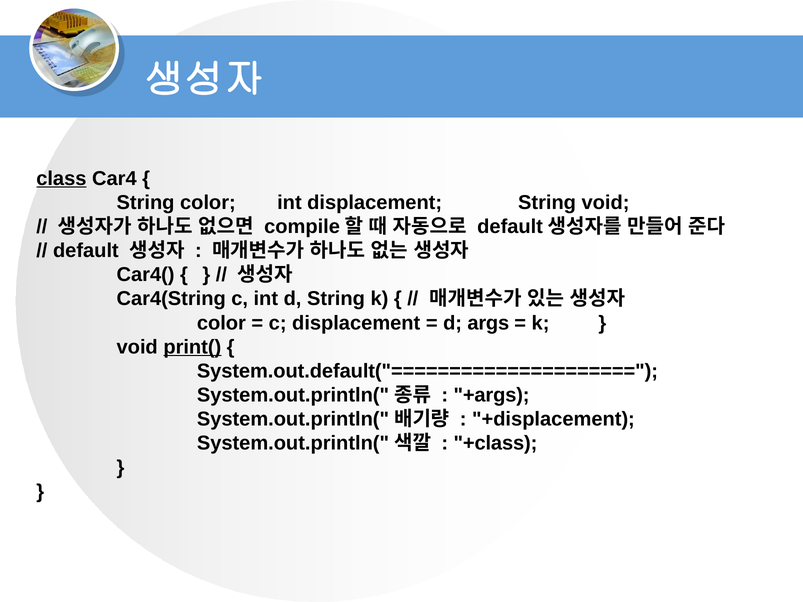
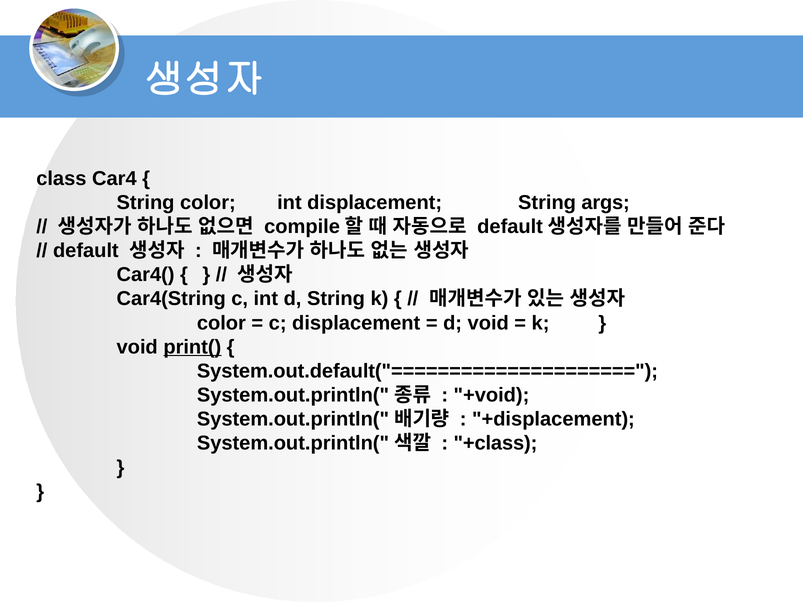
class underline: present -> none (61, 179)
String void: void -> args (606, 203)
d args: args -> void (488, 323)
+args: +args -> +void (491, 395)
